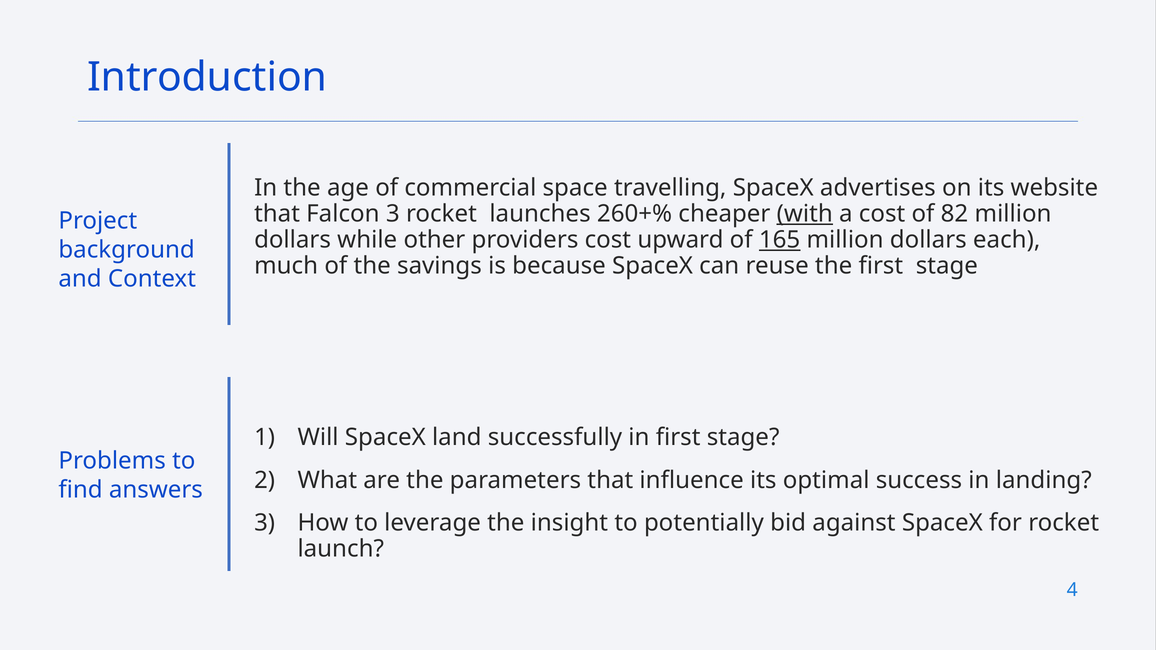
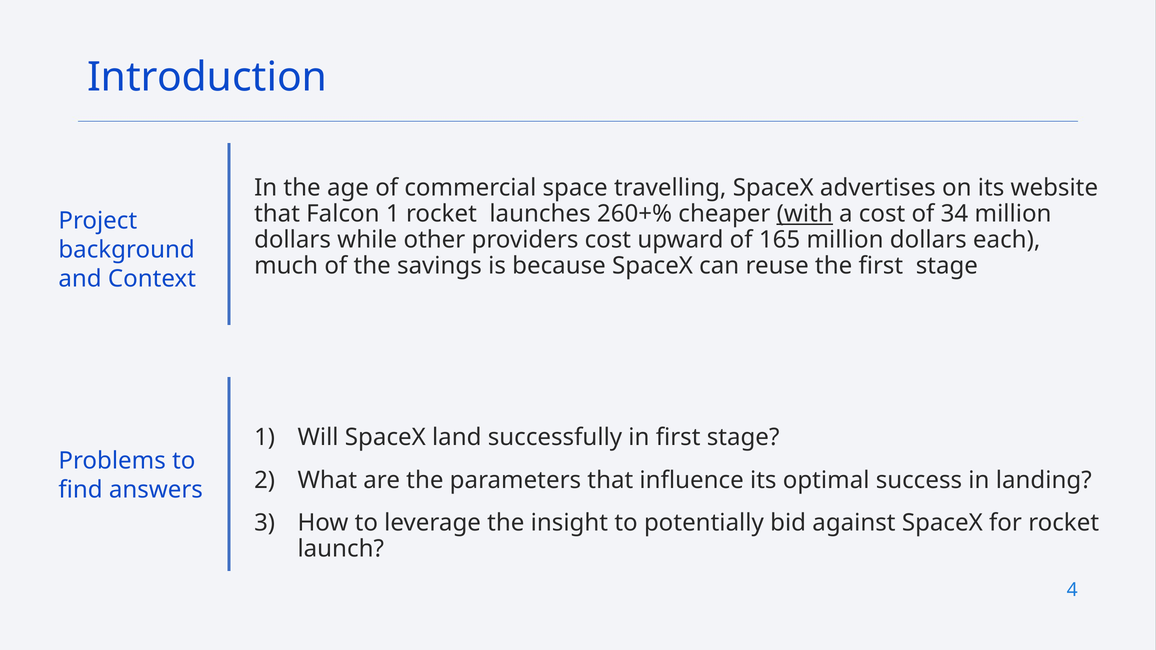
Falcon 3: 3 -> 1 (393, 214)
82: 82 -> 34 (954, 214)
165 underline: present -> none (780, 240)
